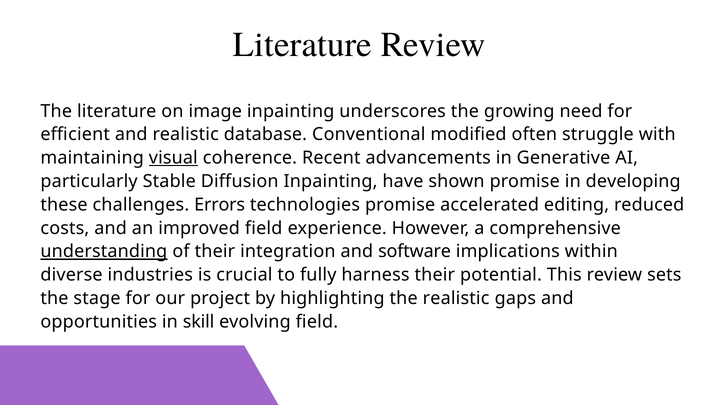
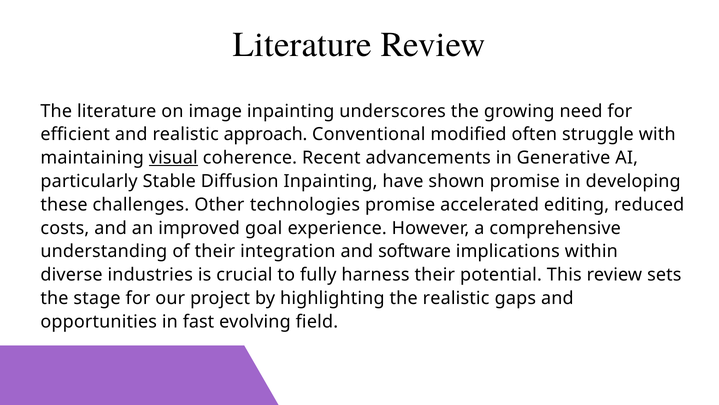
database: database -> approach (266, 134)
Errors: Errors -> Other (219, 204)
improved field: field -> goal (264, 228)
understanding underline: present -> none (104, 251)
skill: skill -> fast (198, 321)
